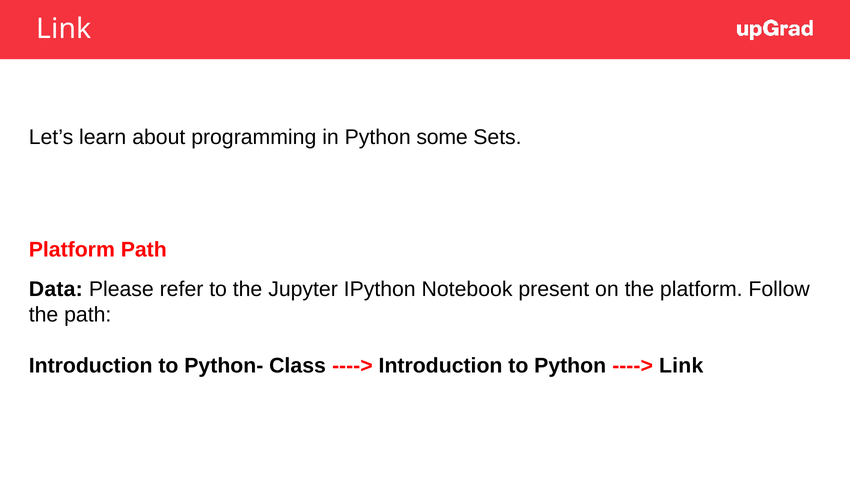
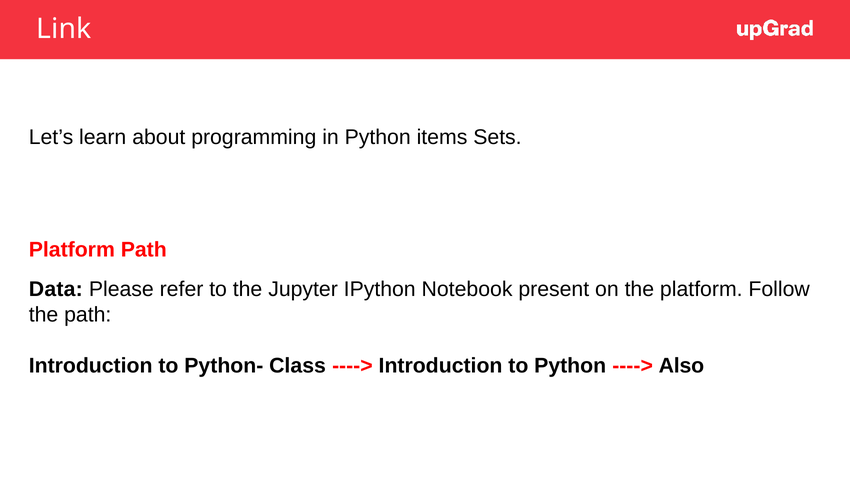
some: some -> items (442, 137)
Link: Link -> Also (681, 366)
